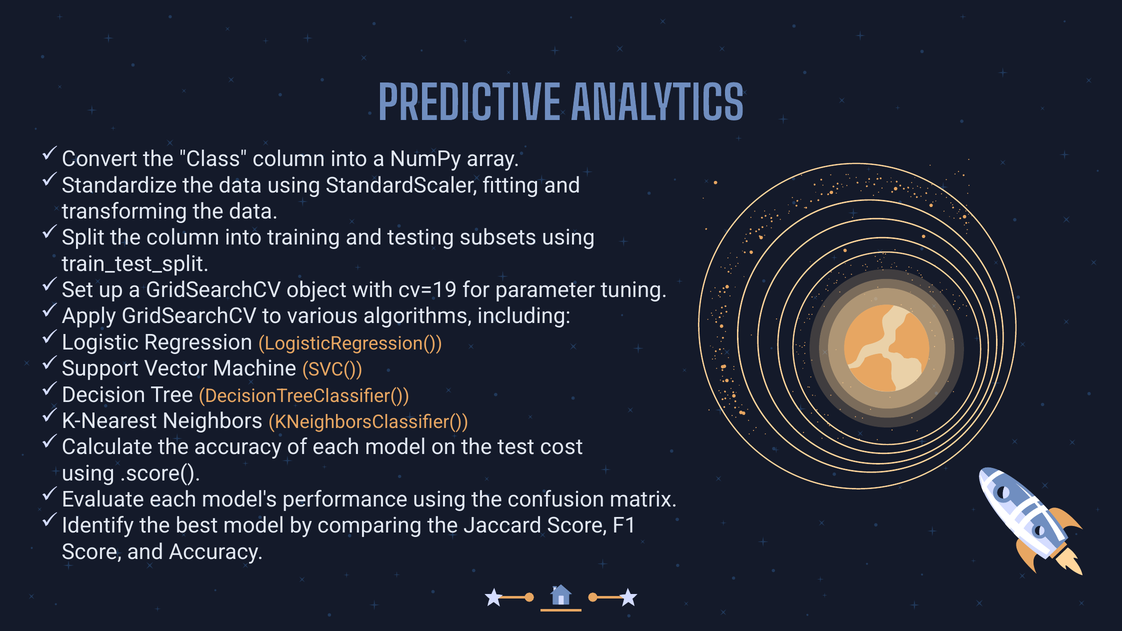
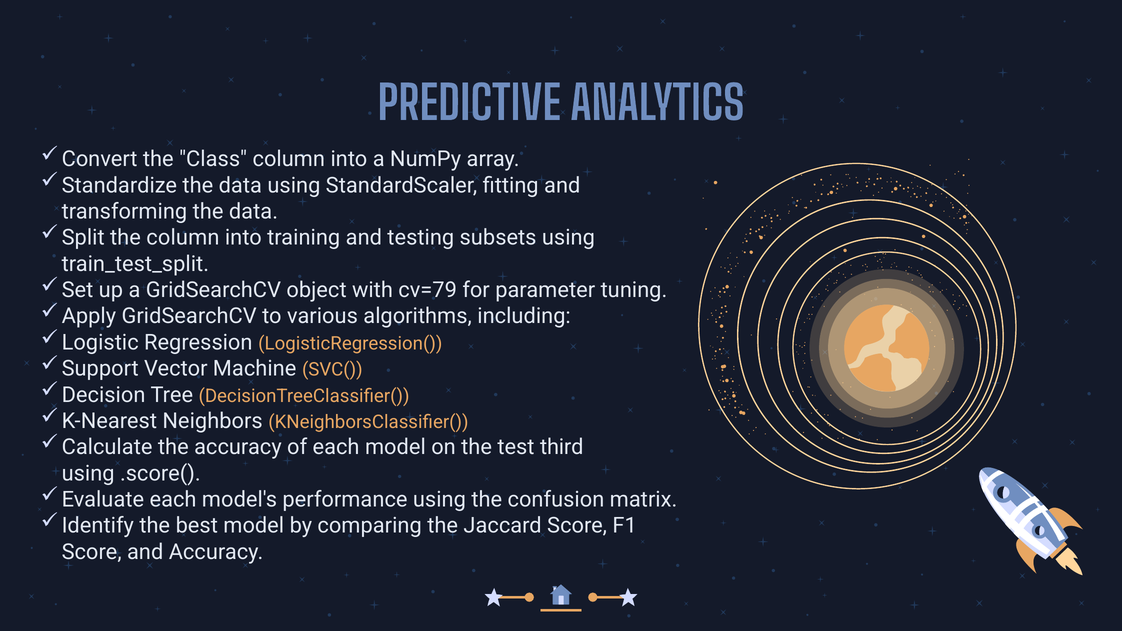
cv=19: cv=19 -> cv=79 (428, 290)
cost: cost -> third (562, 447)
